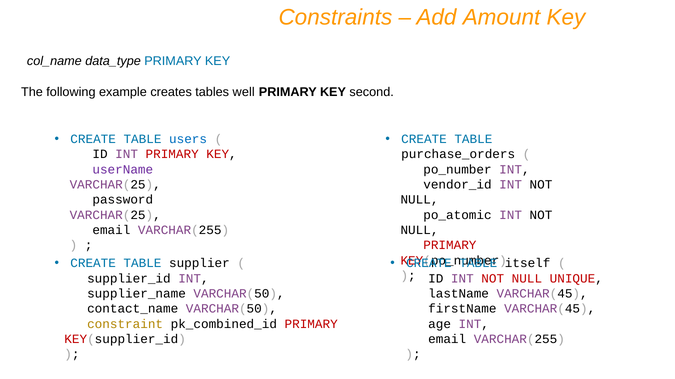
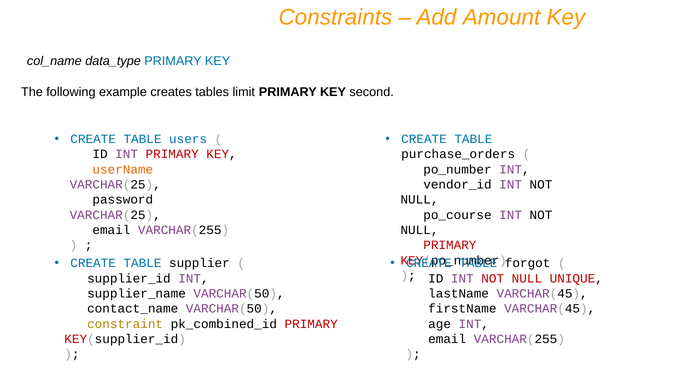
well: well -> limit (244, 92)
userName colour: purple -> orange (123, 170)
po_atomic: po_atomic -> po_course (457, 215)
itself: itself -> forgot (528, 264)
